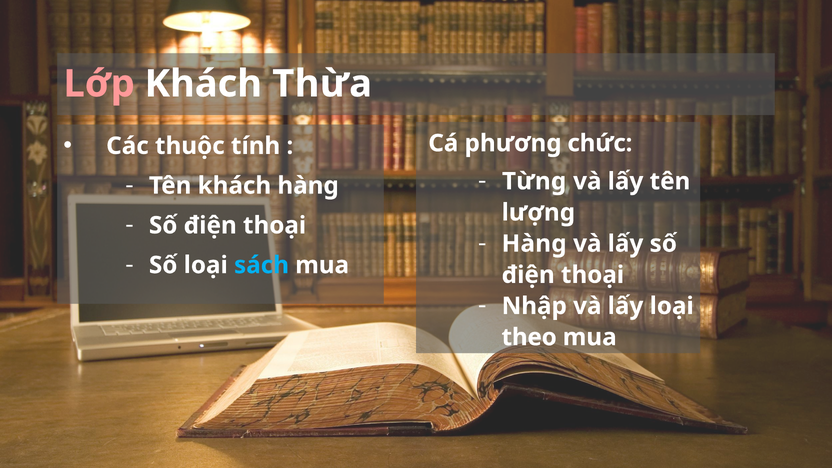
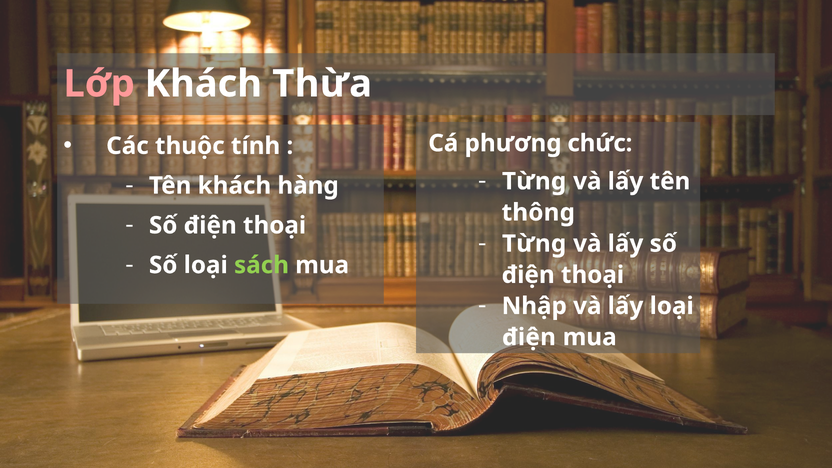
lượng: lượng -> thông (538, 213)
Hàng: Hàng -> Từng (534, 244)
sách colour: light blue -> light green (262, 265)
theo: theo -> điện (529, 337)
